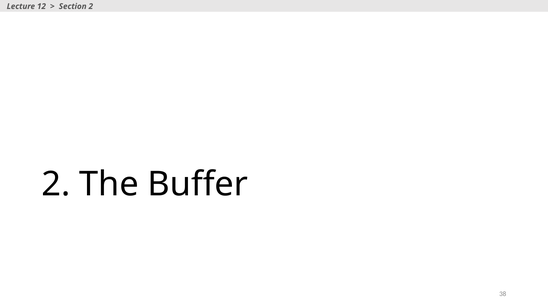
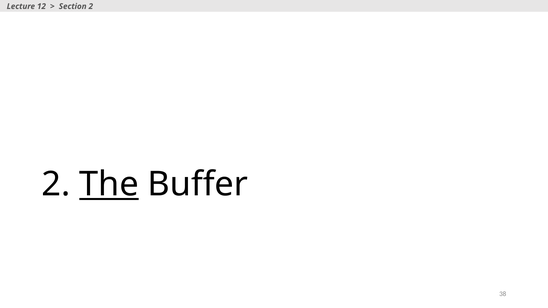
The underline: none -> present (109, 184)
